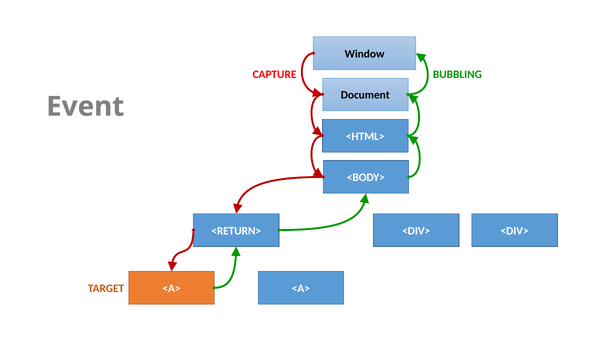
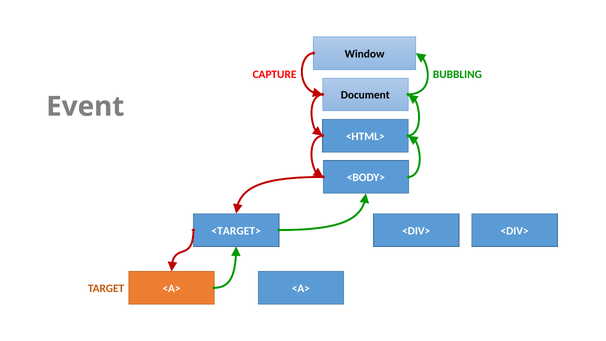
<RETURN>: <RETURN> -> <TARGET> (236, 231)
